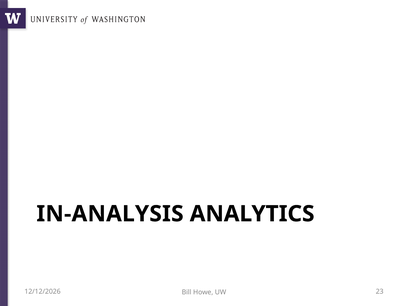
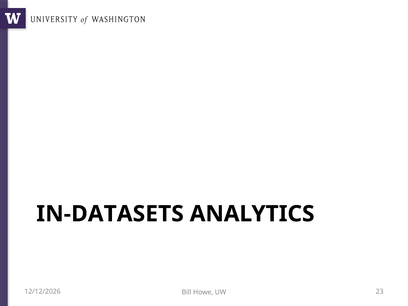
IN-ANALYSIS: IN-ANALYSIS -> IN-DATASETS (110, 214)
